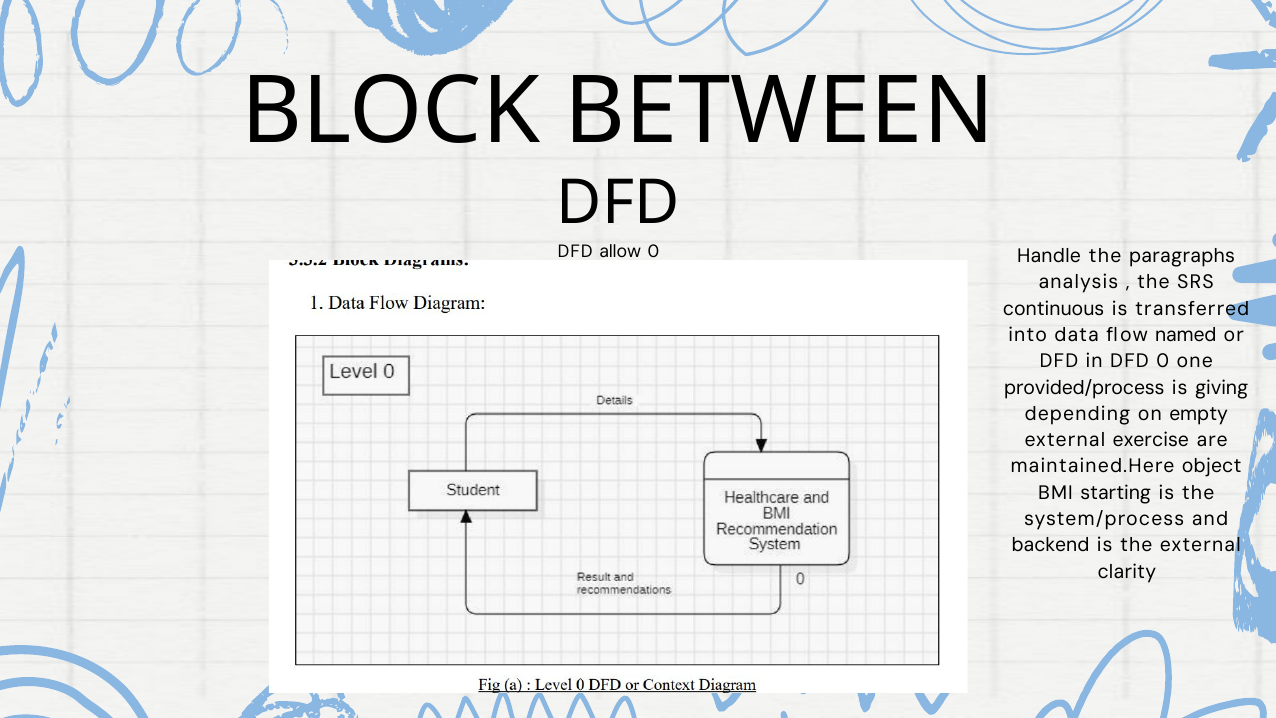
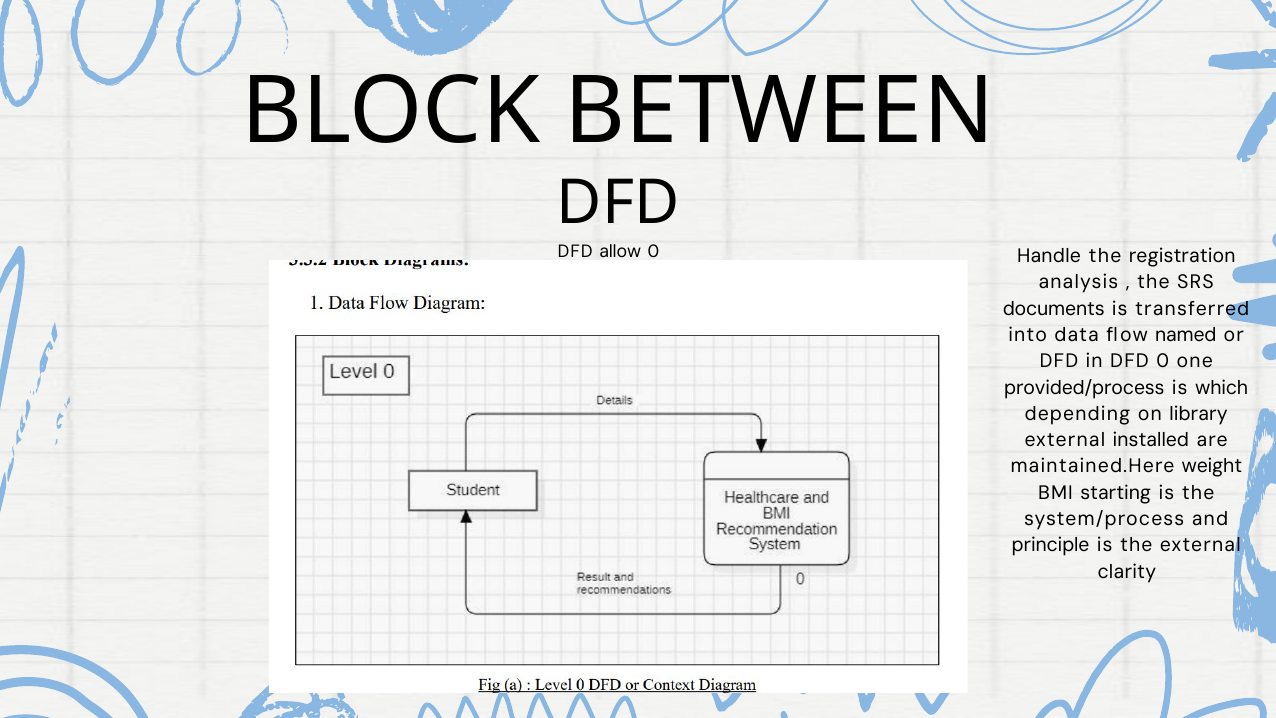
paragraphs: paragraphs -> registration (1182, 256)
continuous: continuous -> documents (1054, 309)
giving: giving -> which (1222, 387)
empty: empty -> library (1199, 414)
exercise: exercise -> installed (1151, 440)
object: object -> weight (1212, 466)
backend: backend -> principle (1051, 545)
